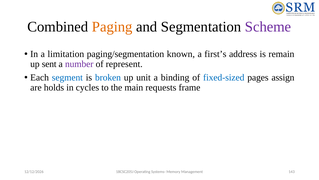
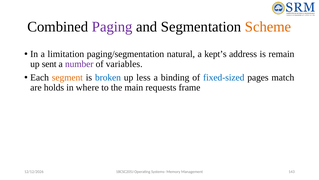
Paging colour: orange -> purple (112, 27)
Scheme colour: purple -> orange (268, 27)
known: known -> natural (181, 54)
first’s: first’s -> kept’s (215, 54)
represent: represent -> variables (124, 64)
segment colour: blue -> orange (67, 77)
unit: unit -> less (143, 77)
assign: assign -> match (283, 77)
cycles: cycles -> where (87, 87)
